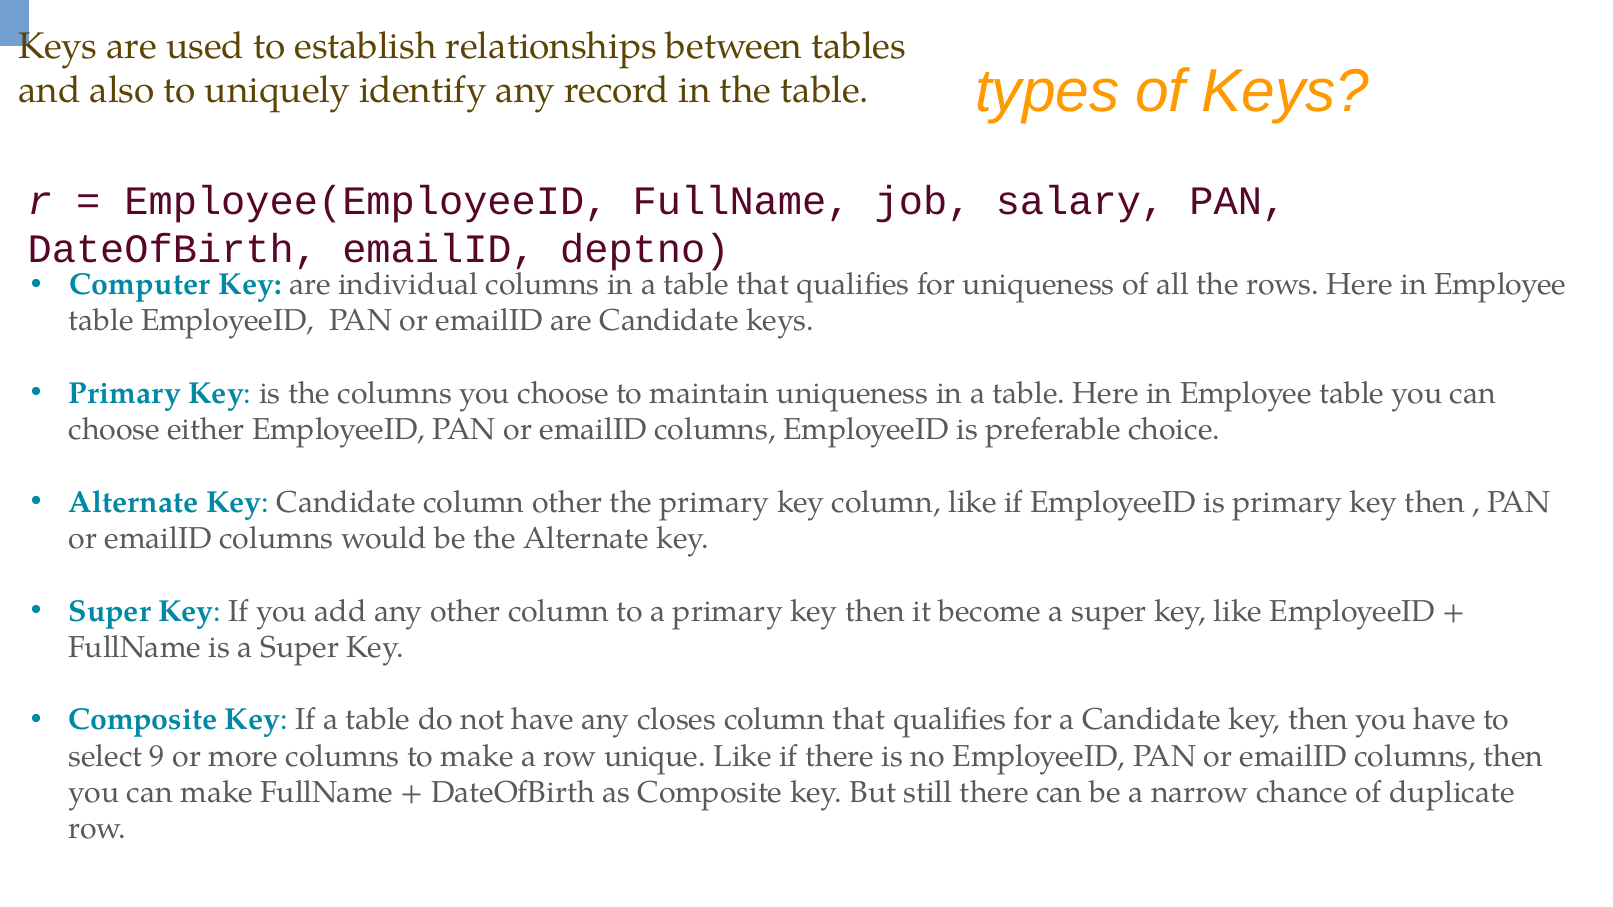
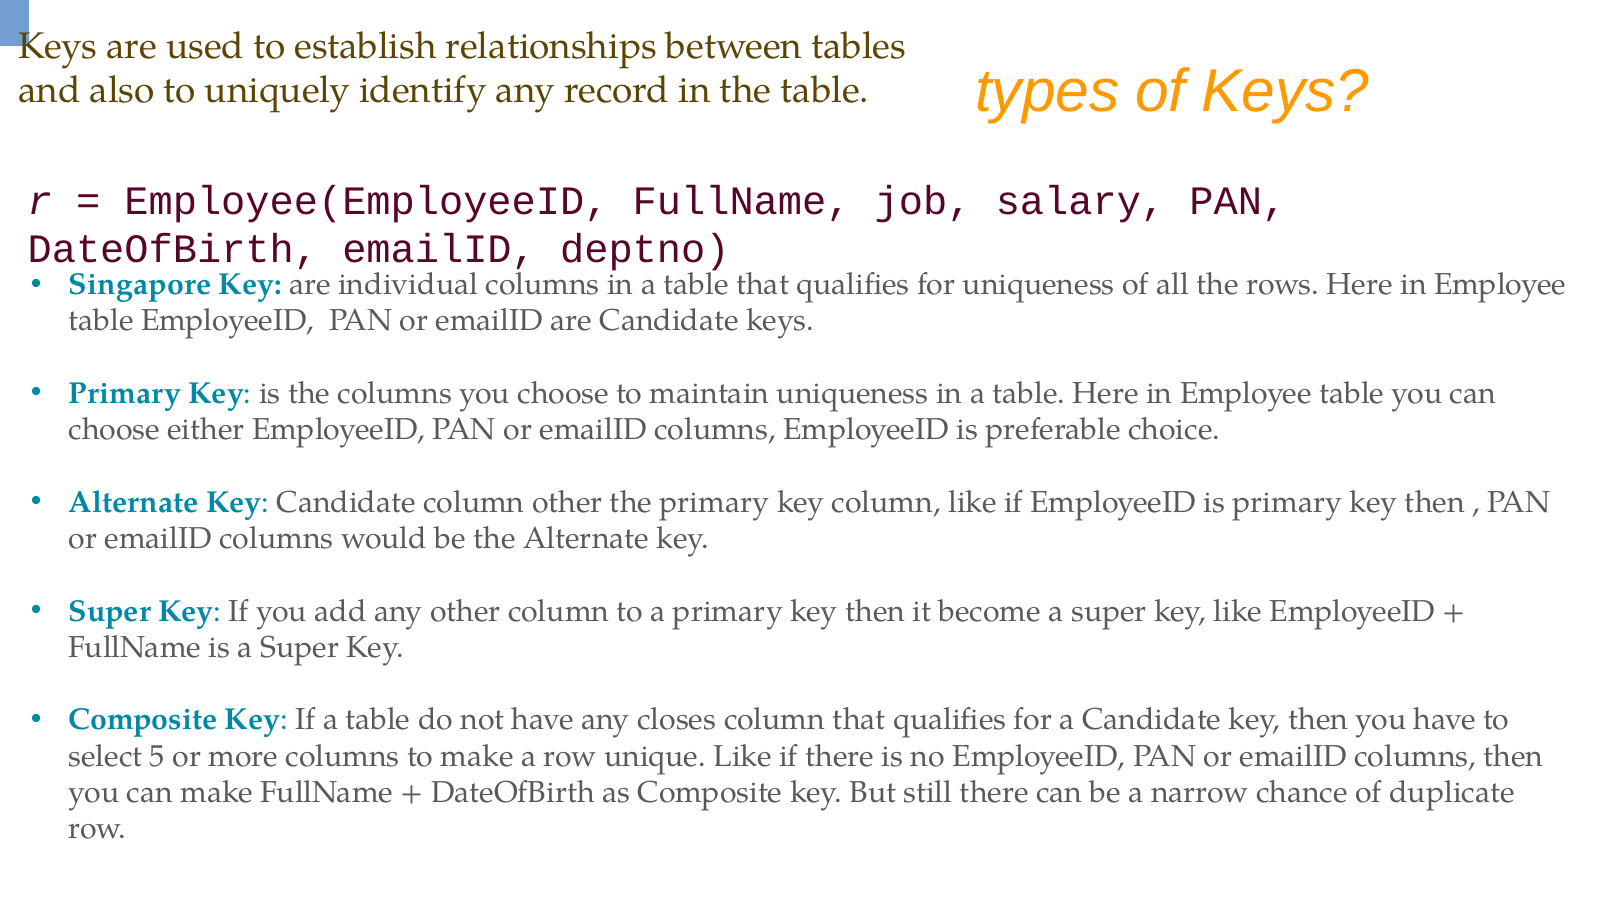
Computer: Computer -> Singapore (140, 285)
9: 9 -> 5 (157, 757)
